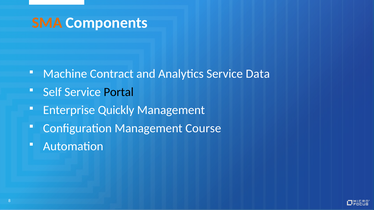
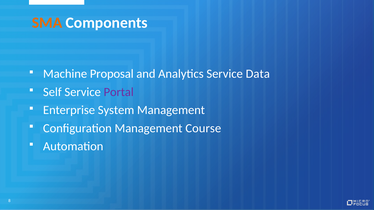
Contract: Contract -> Proposal (112, 74)
Portal colour: black -> purple (119, 92)
Quickly: Quickly -> System (116, 110)
